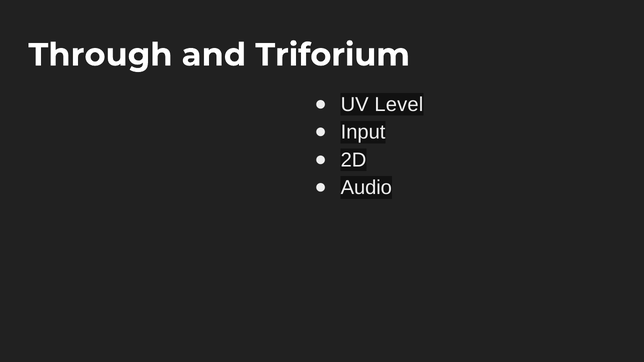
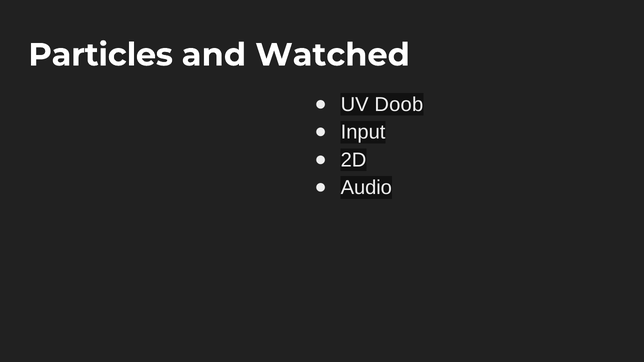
Through: Through -> Particles (101, 55)
Triforium: Triforium -> Watched (333, 55)
Level: Level -> Doob (399, 105)
